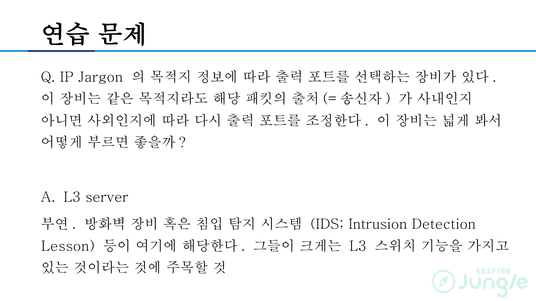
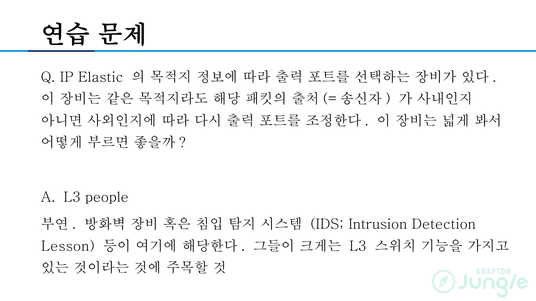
Jargon: Jargon -> Elastic (101, 77)
server: server -> people (107, 197)
